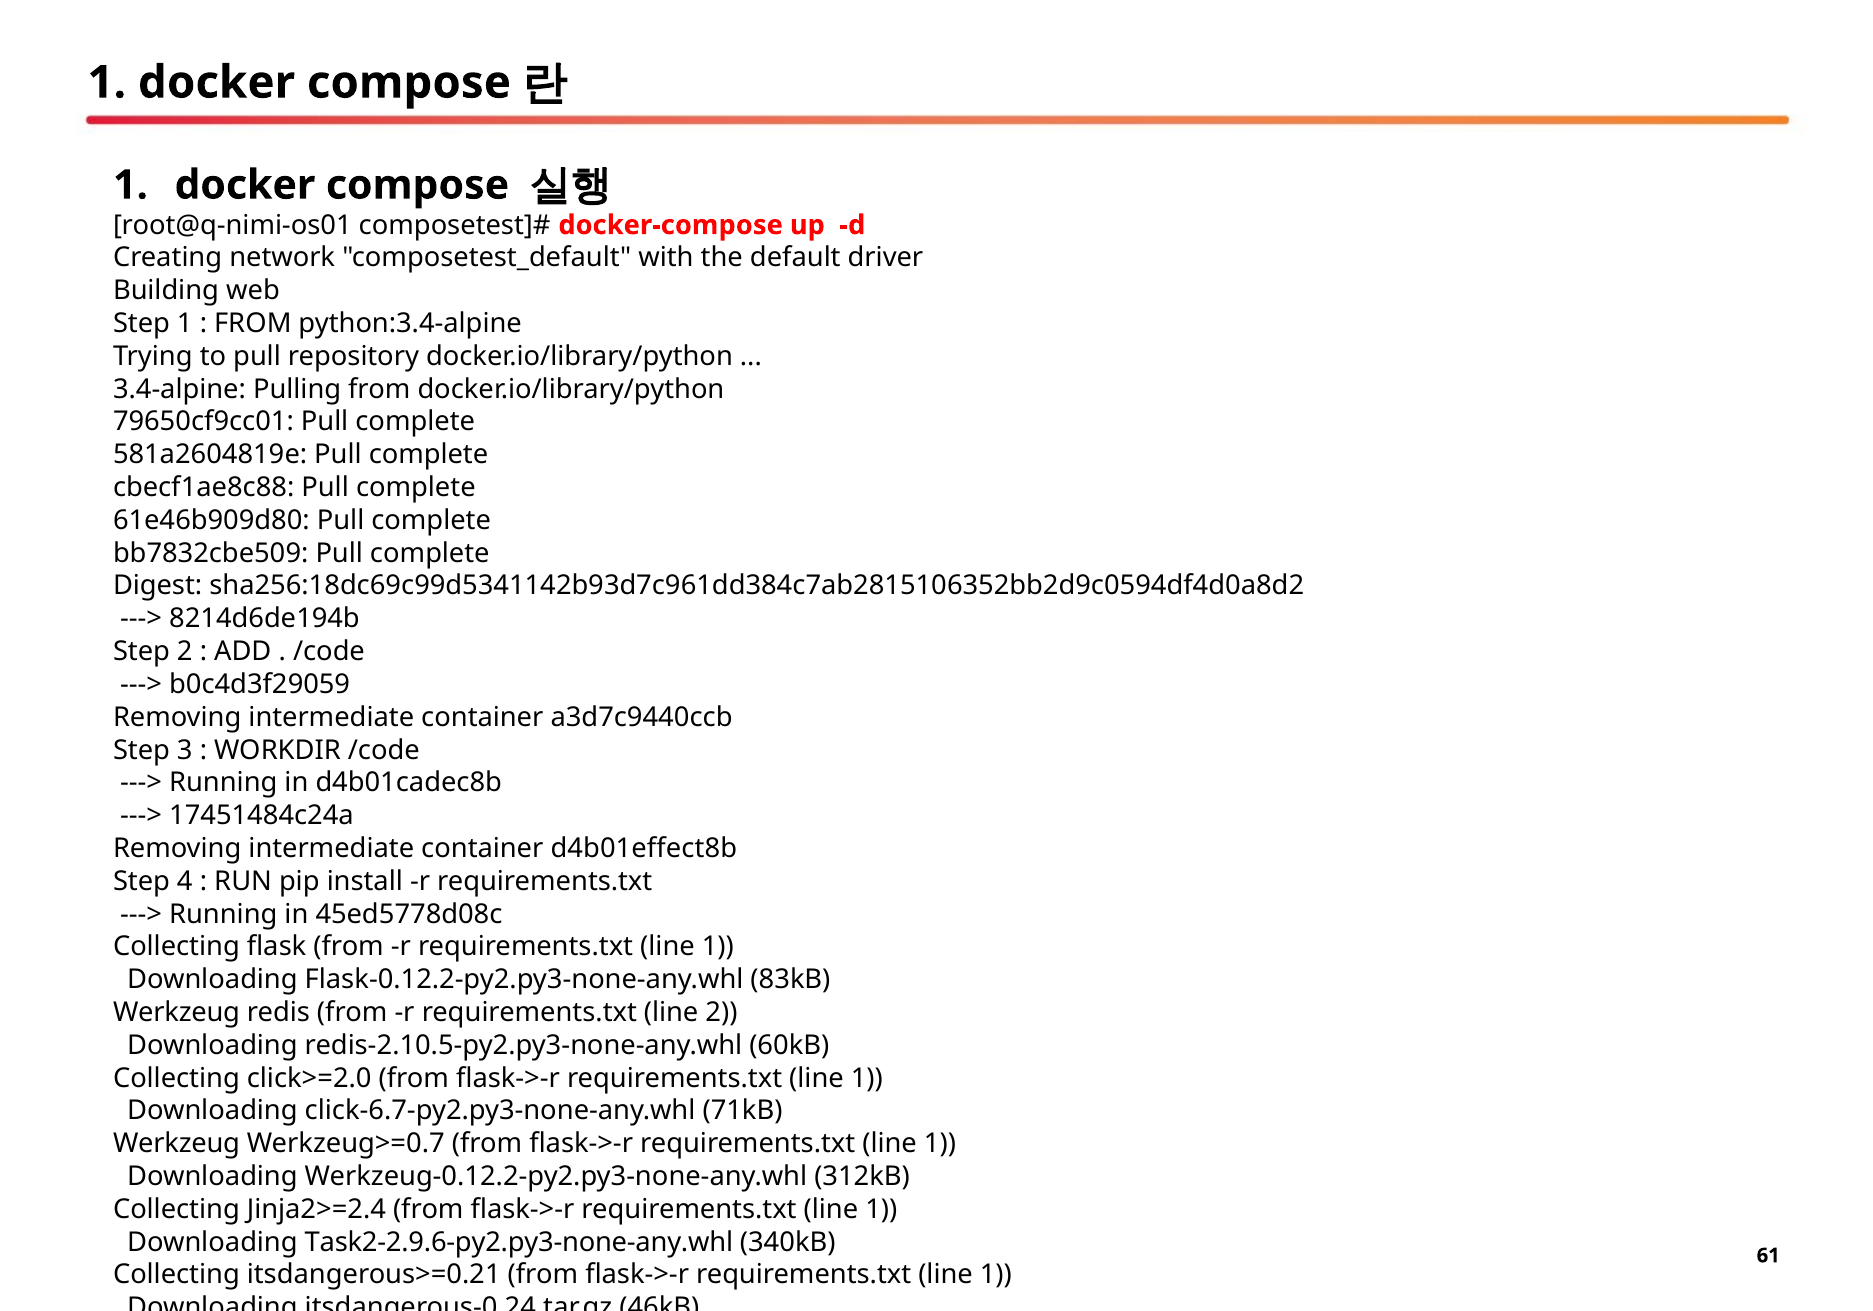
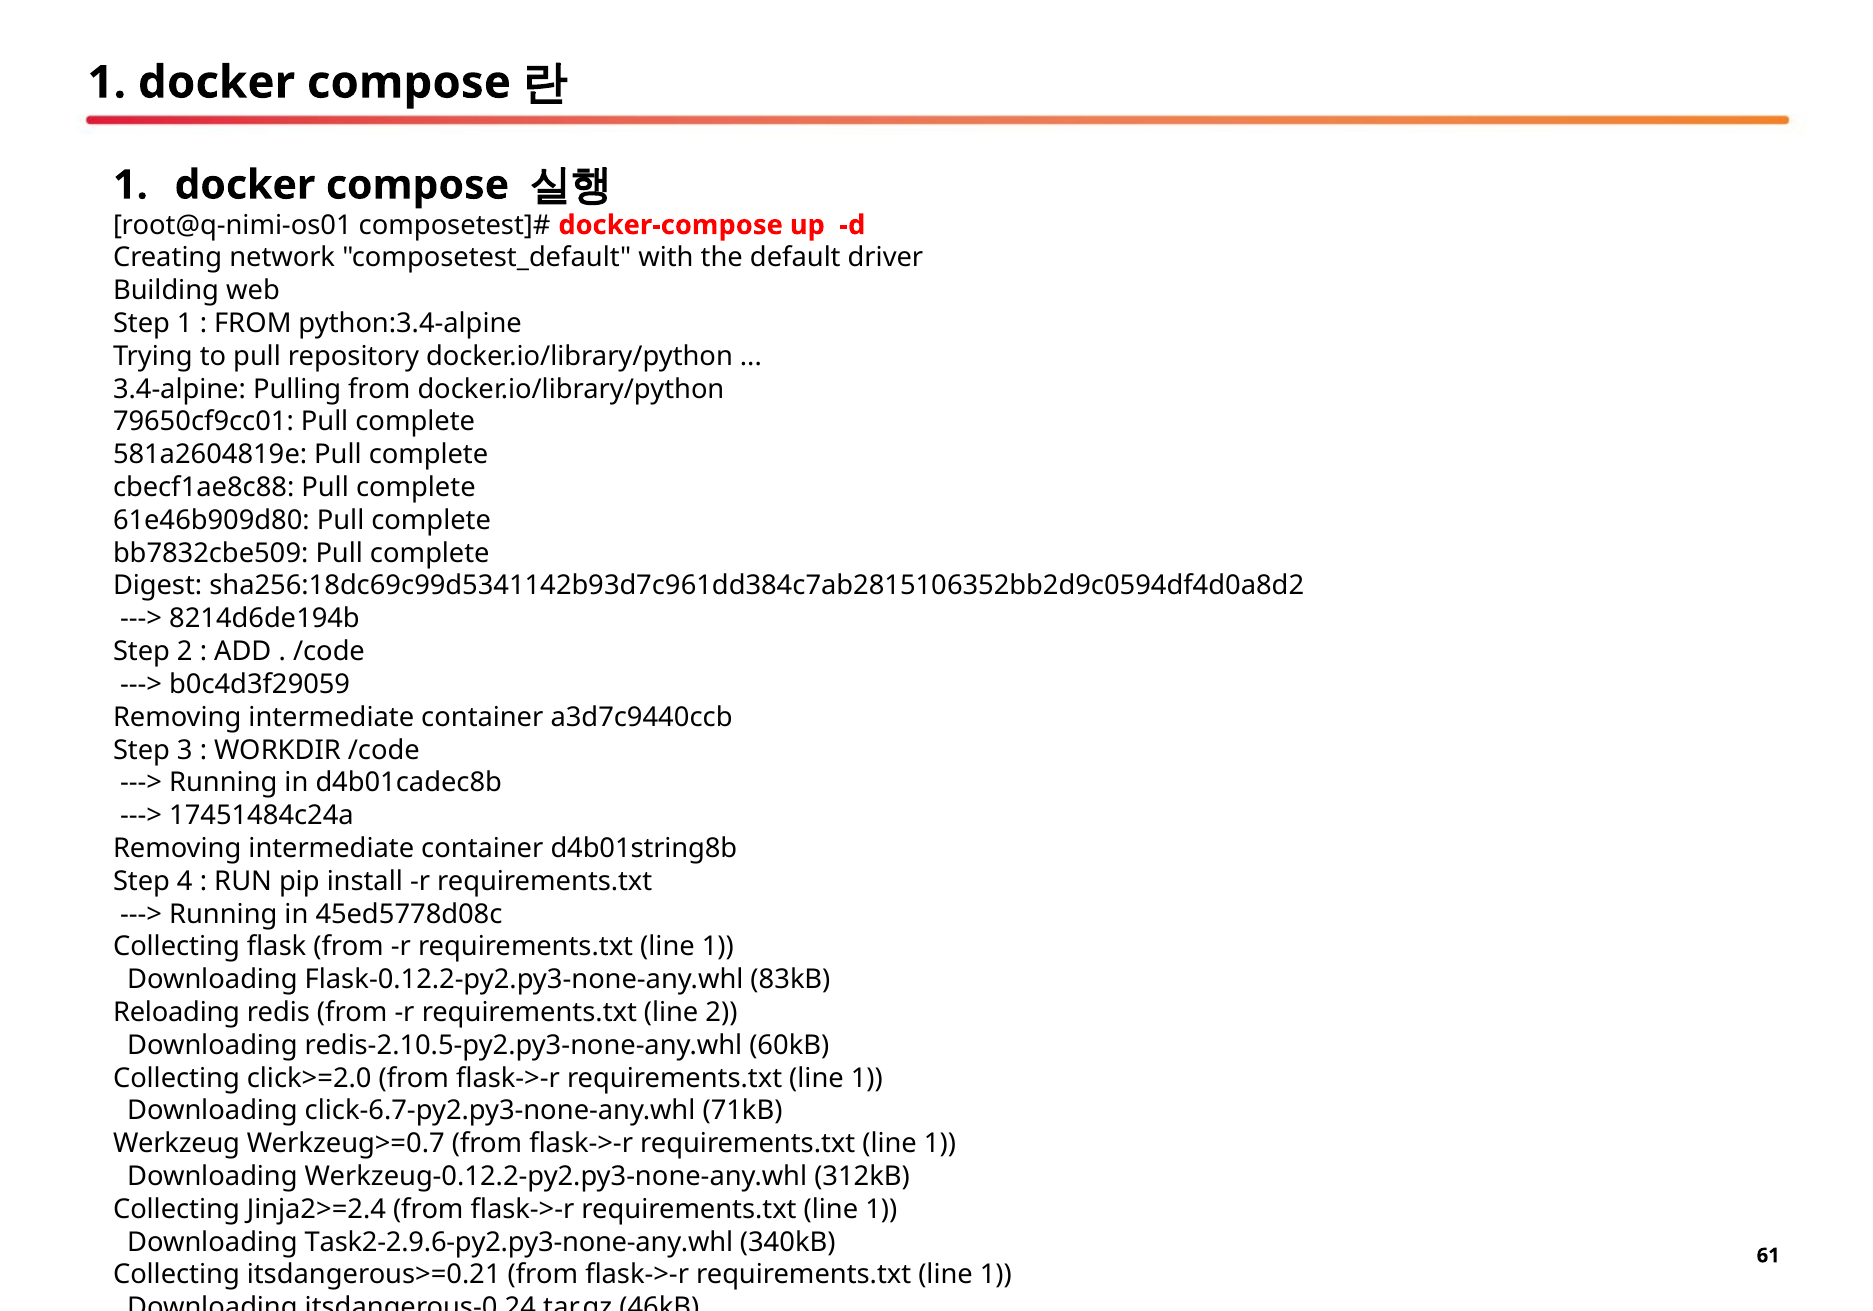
d4b01effect8b: d4b01effect8b -> d4b01string8b (644, 848)
Werkzeug: Werkzeug -> Reloading (177, 1013)
